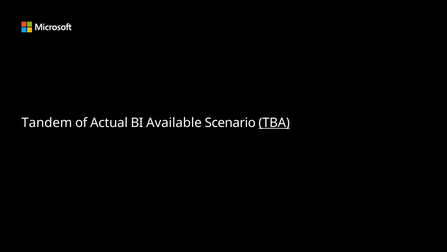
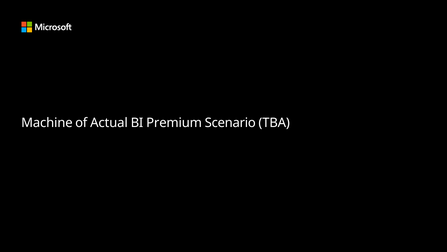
Tandem: Tandem -> Machine (47, 122)
Available: Available -> Premium (174, 122)
TBA underline: present -> none (274, 122)
